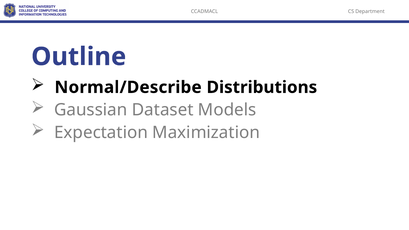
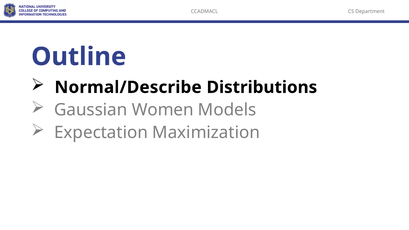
Dataset: Dataset -> Women (163, 110)
